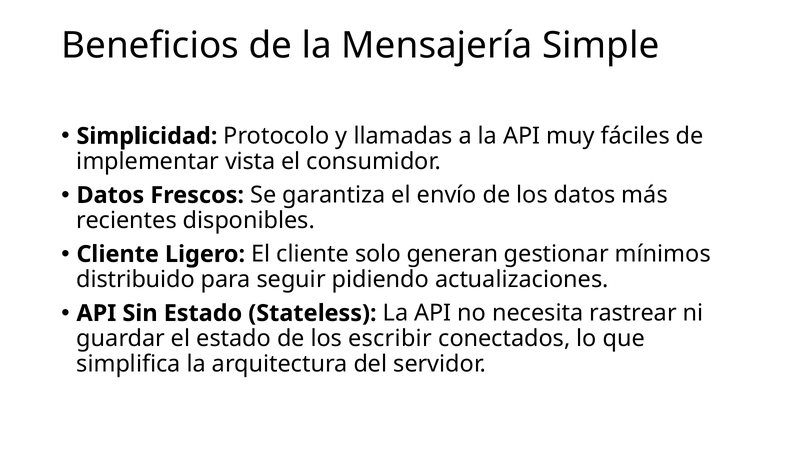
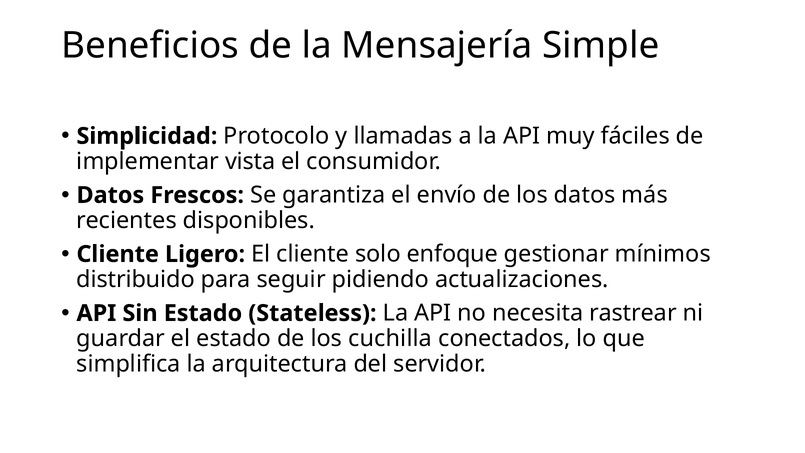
generan: generan -> enfoque (452, 254)
escribir: escribir -> cuchilla (390, 338)
